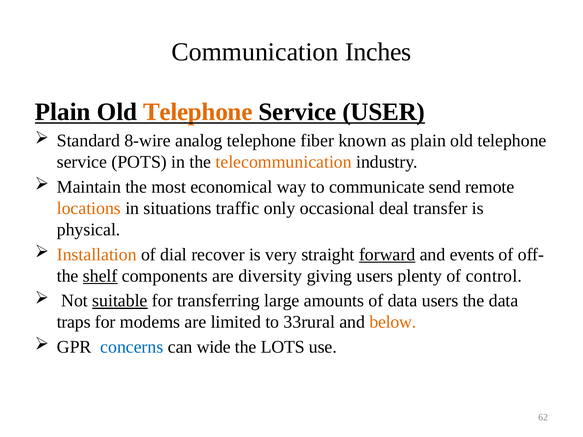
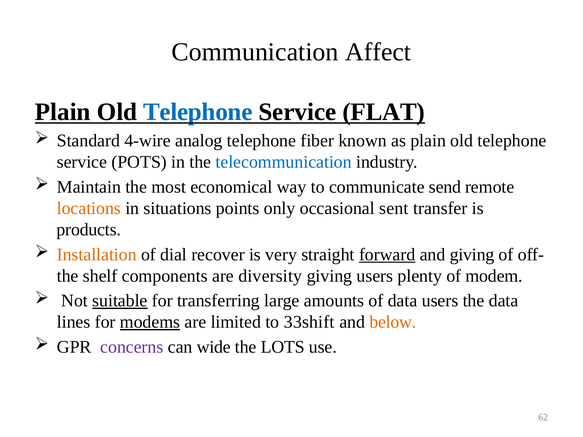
Inches: Inches -> Affect (378, 52)
Telephone colour: orange -> blue (198, 112)
USER: USER -> FLAT (384, 112)
8-wire: 8-wire -> 4-wire (148, 141)
telecommunication colour: orange -> blue (284, 162)
traffic: traffic -> points (238, 208)
deal: deal -> sent (394, 208)
physical: physical -> products (89, 230)
and events: events -> giving (472, 255)
shelf underline: present -> none (100, 276)
control: control -> modem (494, 276)
traps: traps -> lines (74, 322)
modems underline: none -> present (150, 322)
33rural: 33rural -> 33shift (309, 322)
concerns colour: blue -> purple (132, 347)
